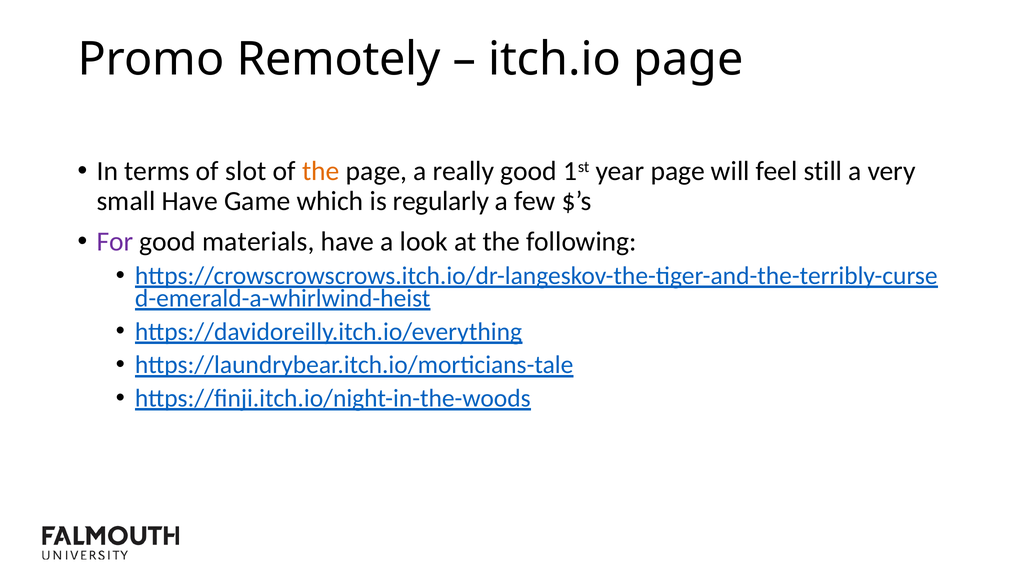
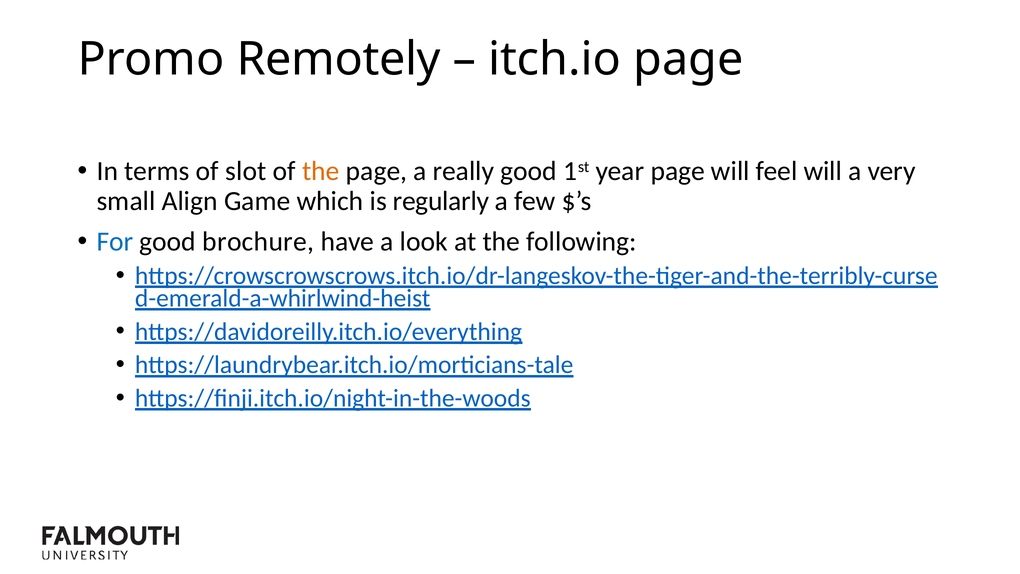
feel still: still -> will (823, 171)
small Have: Have -> Align (190, 201)
For colour: purple -> blue (115, 241)
materials: materials -> brochure (258, 241)
